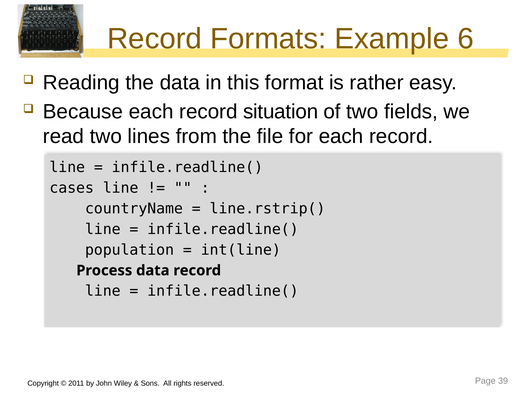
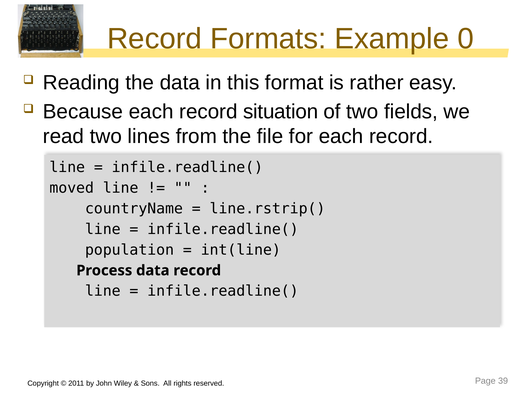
6: 6 -> 0 (466, 39)
cases: cases -> moved (72, 188)
